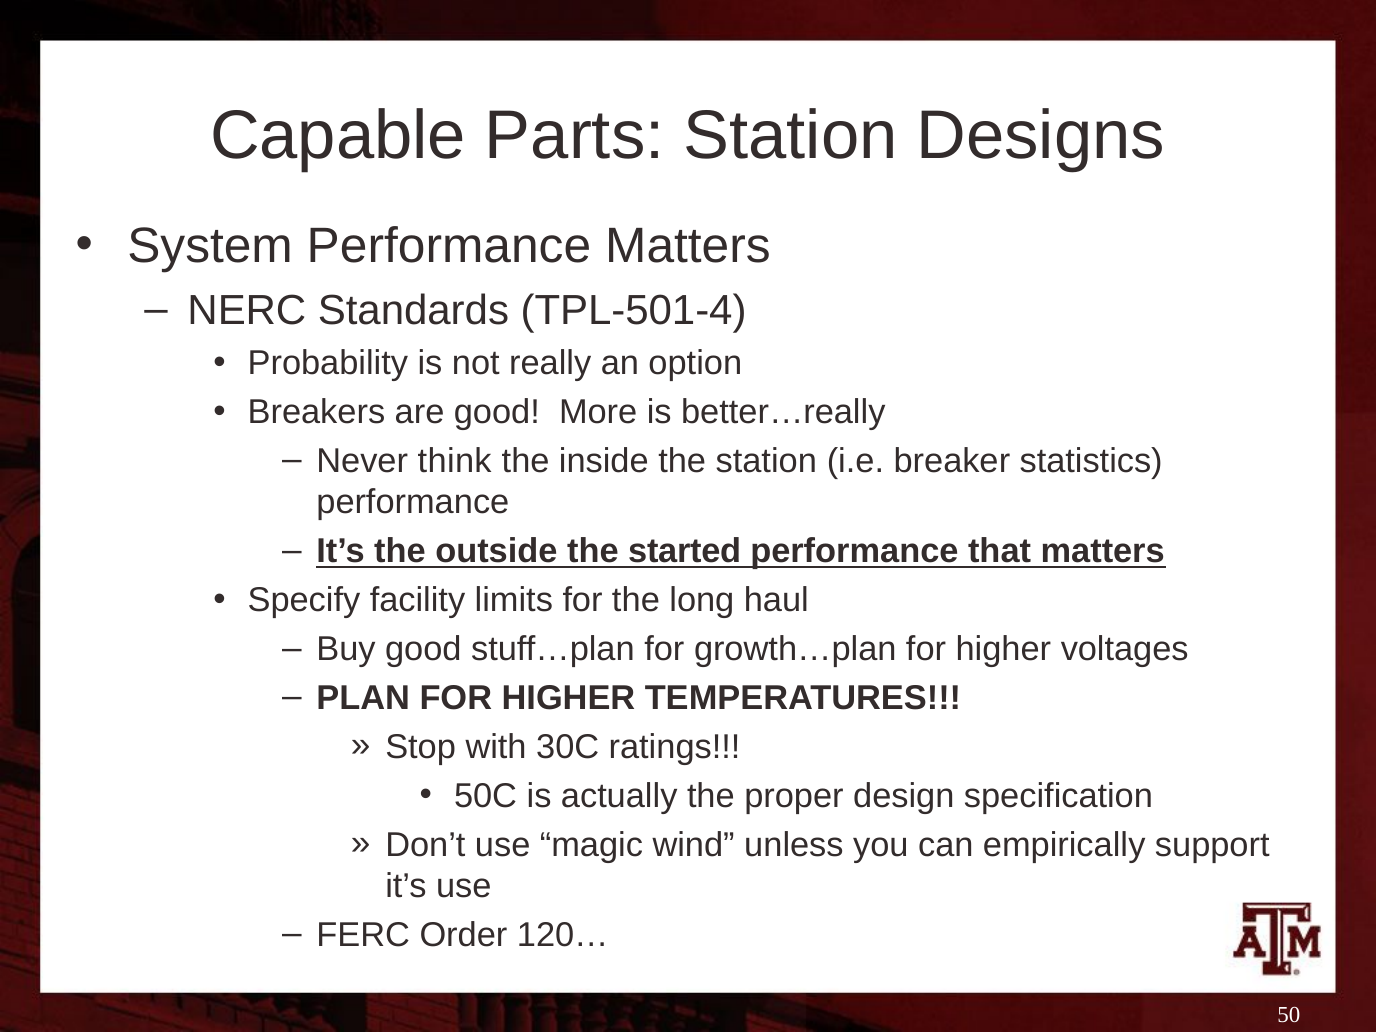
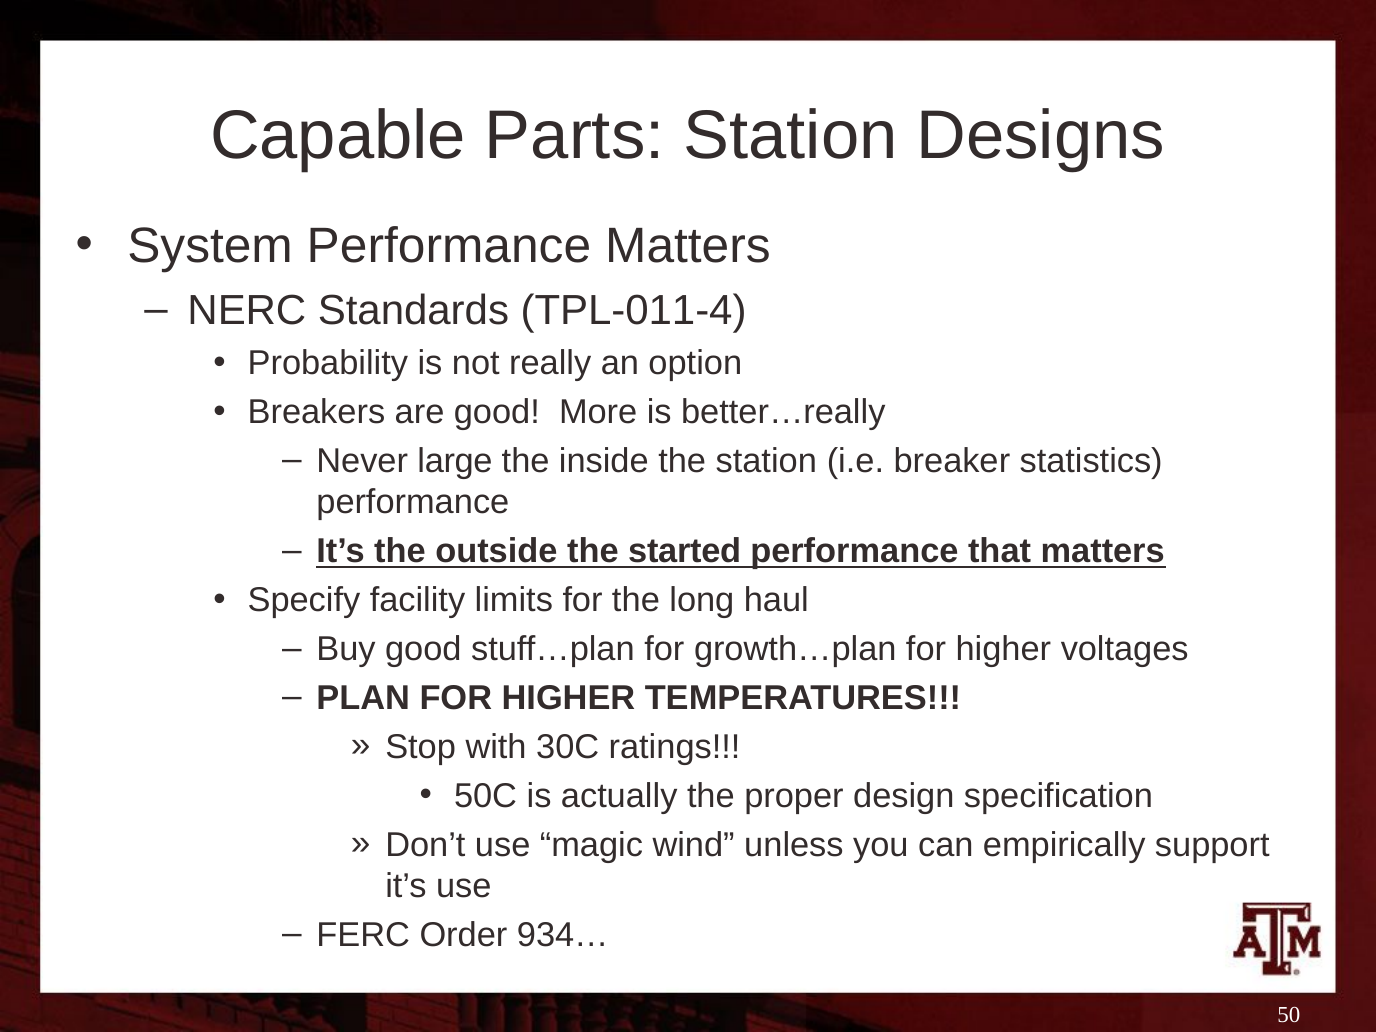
TPL-501-4: TPL-501-4 -> TPL-011-4 (634, 310)
think: think -> large (455, 461)
120…: 120… -> 934… (563, 935)
